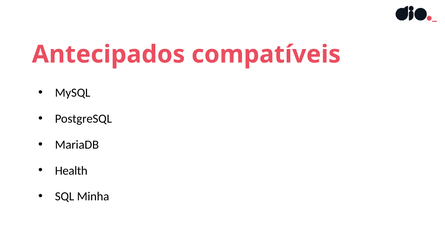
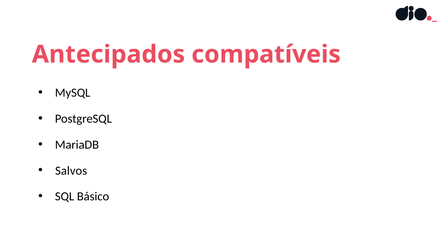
Health: Health -> Salvos (71, 171)
Minha: Minha -> Básico (93, 197)
